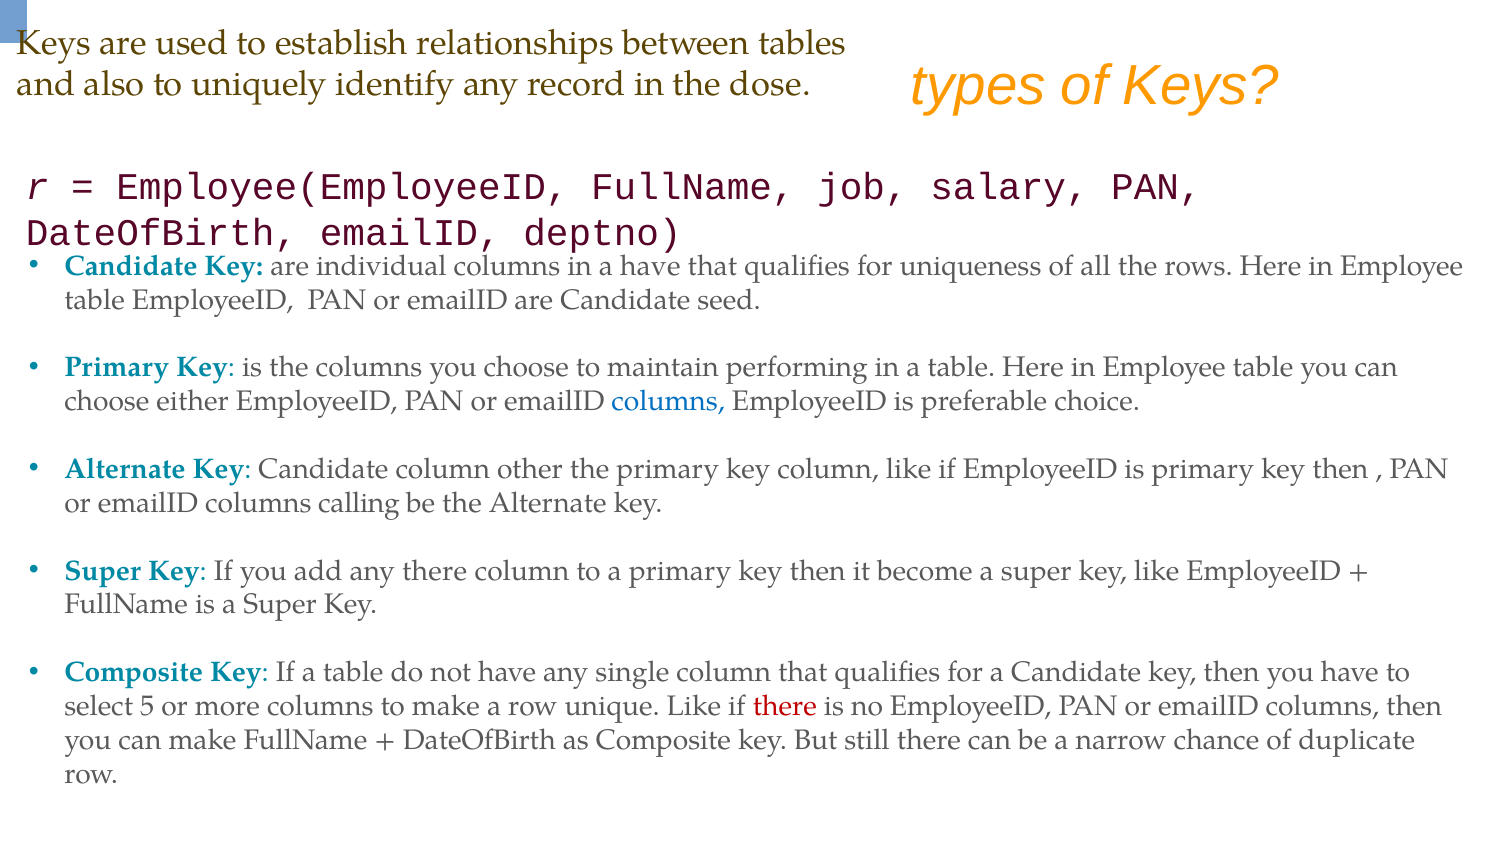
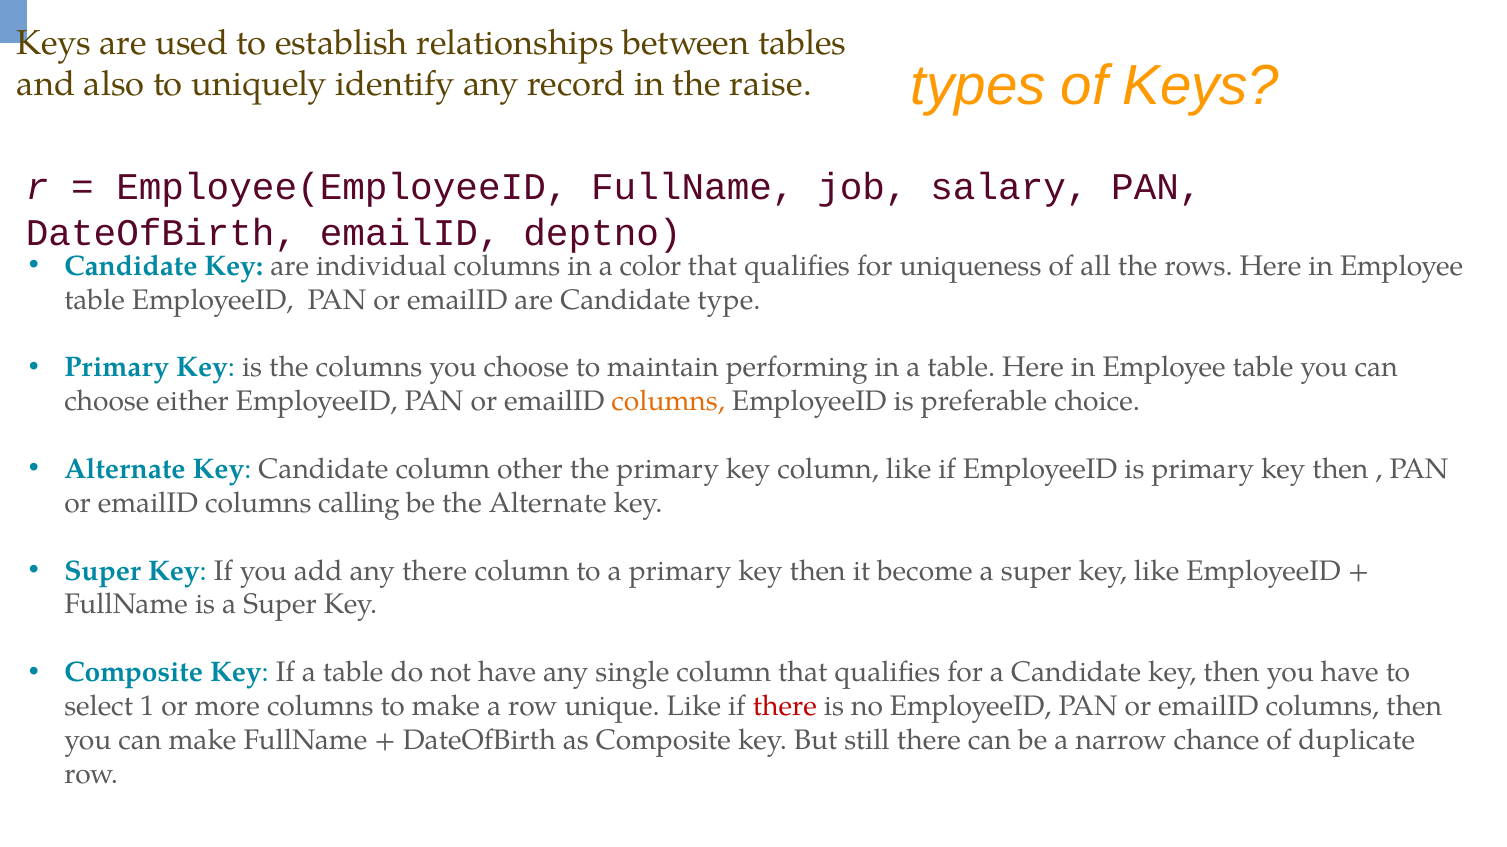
dose: dose -> raise (771, 84)
a have: have -> color (651, 266)
seed: seed -> type (729, 300)
columns colour: blue -> orange (668, 402)
5: 5 -> 1 (147, 707)
